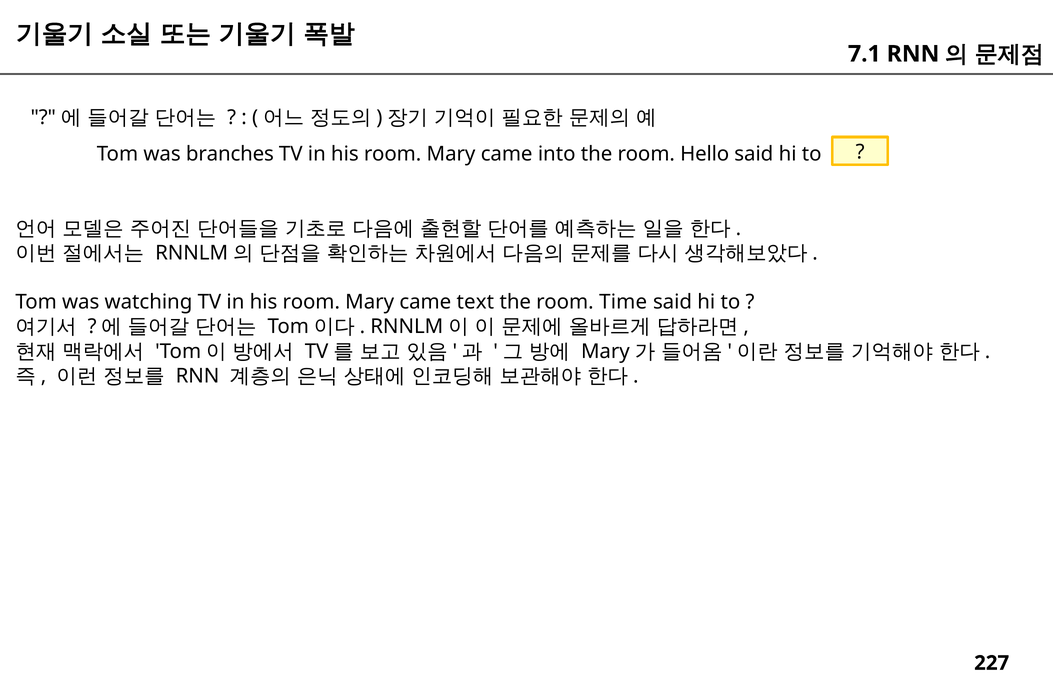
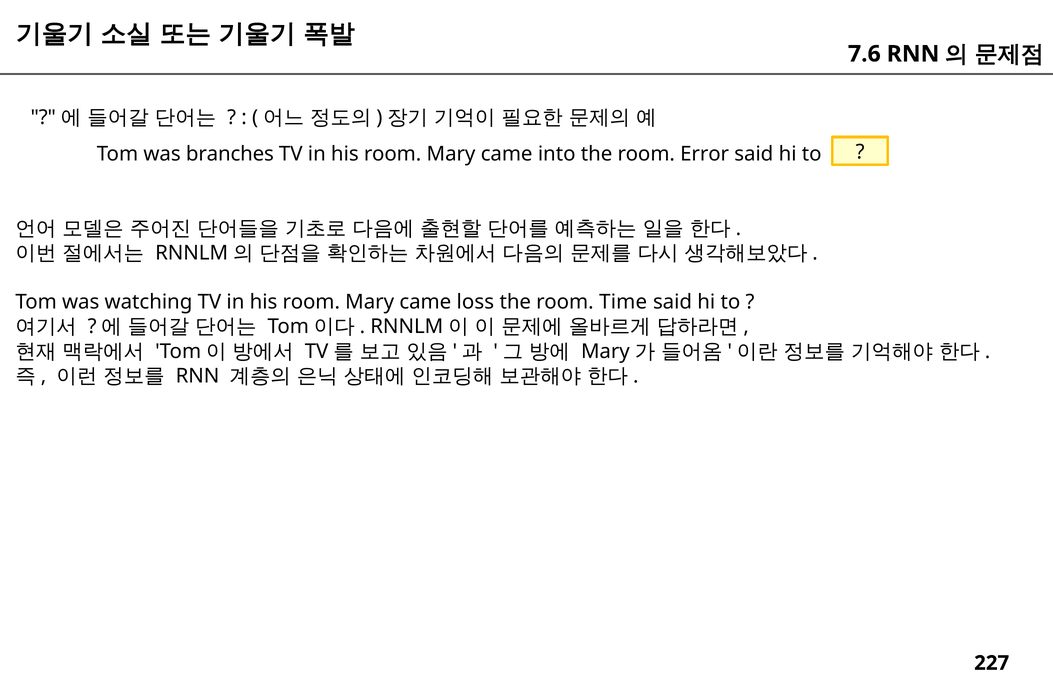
7.1: 7.1 -> 7.6 (864, 54)
Hello: Hello -> Error (705, 154)
text: text -> loss (475, 302)
